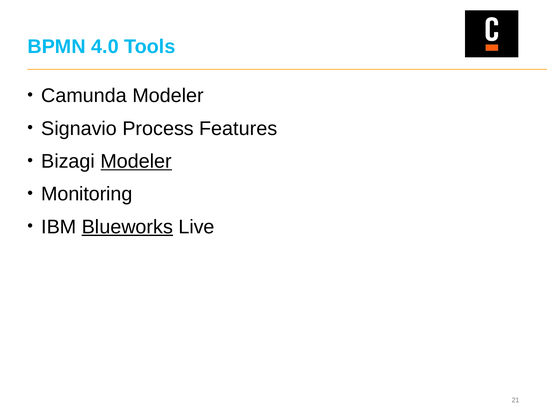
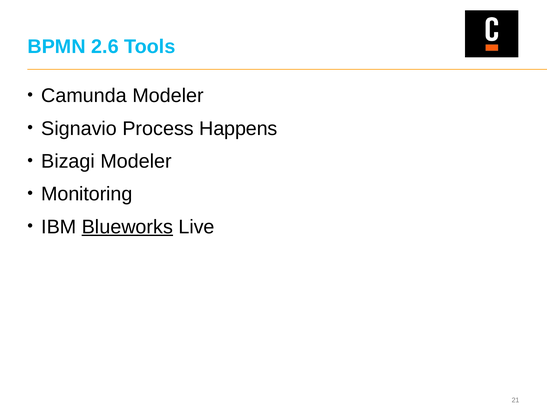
4.0: 4.0 -> 2.6 (105, 47)
Features: Features -> Happens (238, 129)
Modeler underline: present -> none (136, 161)
